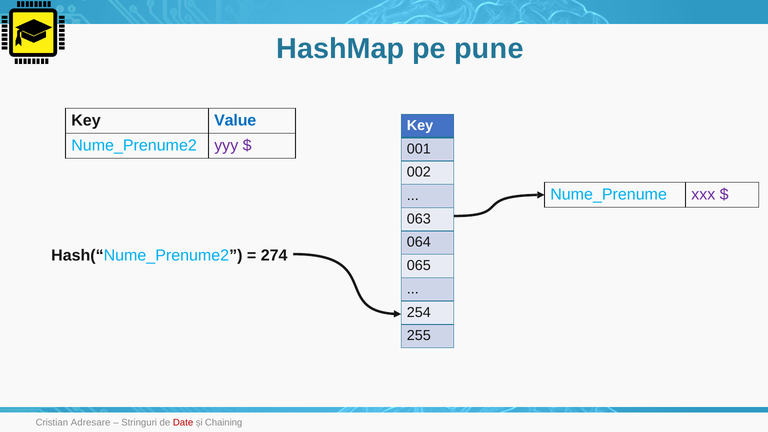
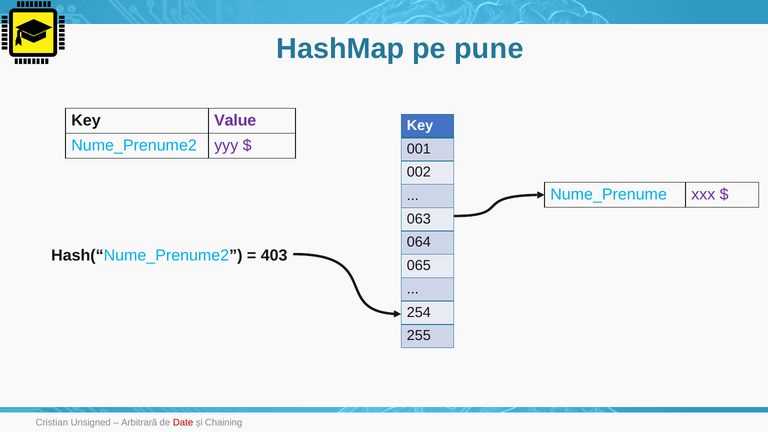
Value colour: blue -> purple (235, 120)
274: 274 -> 403 (274, 255)
Adresare: Adresare -> Unsigned (91, 423)
Stringuri: Stringuri -> Arbitrară (139, 423)
